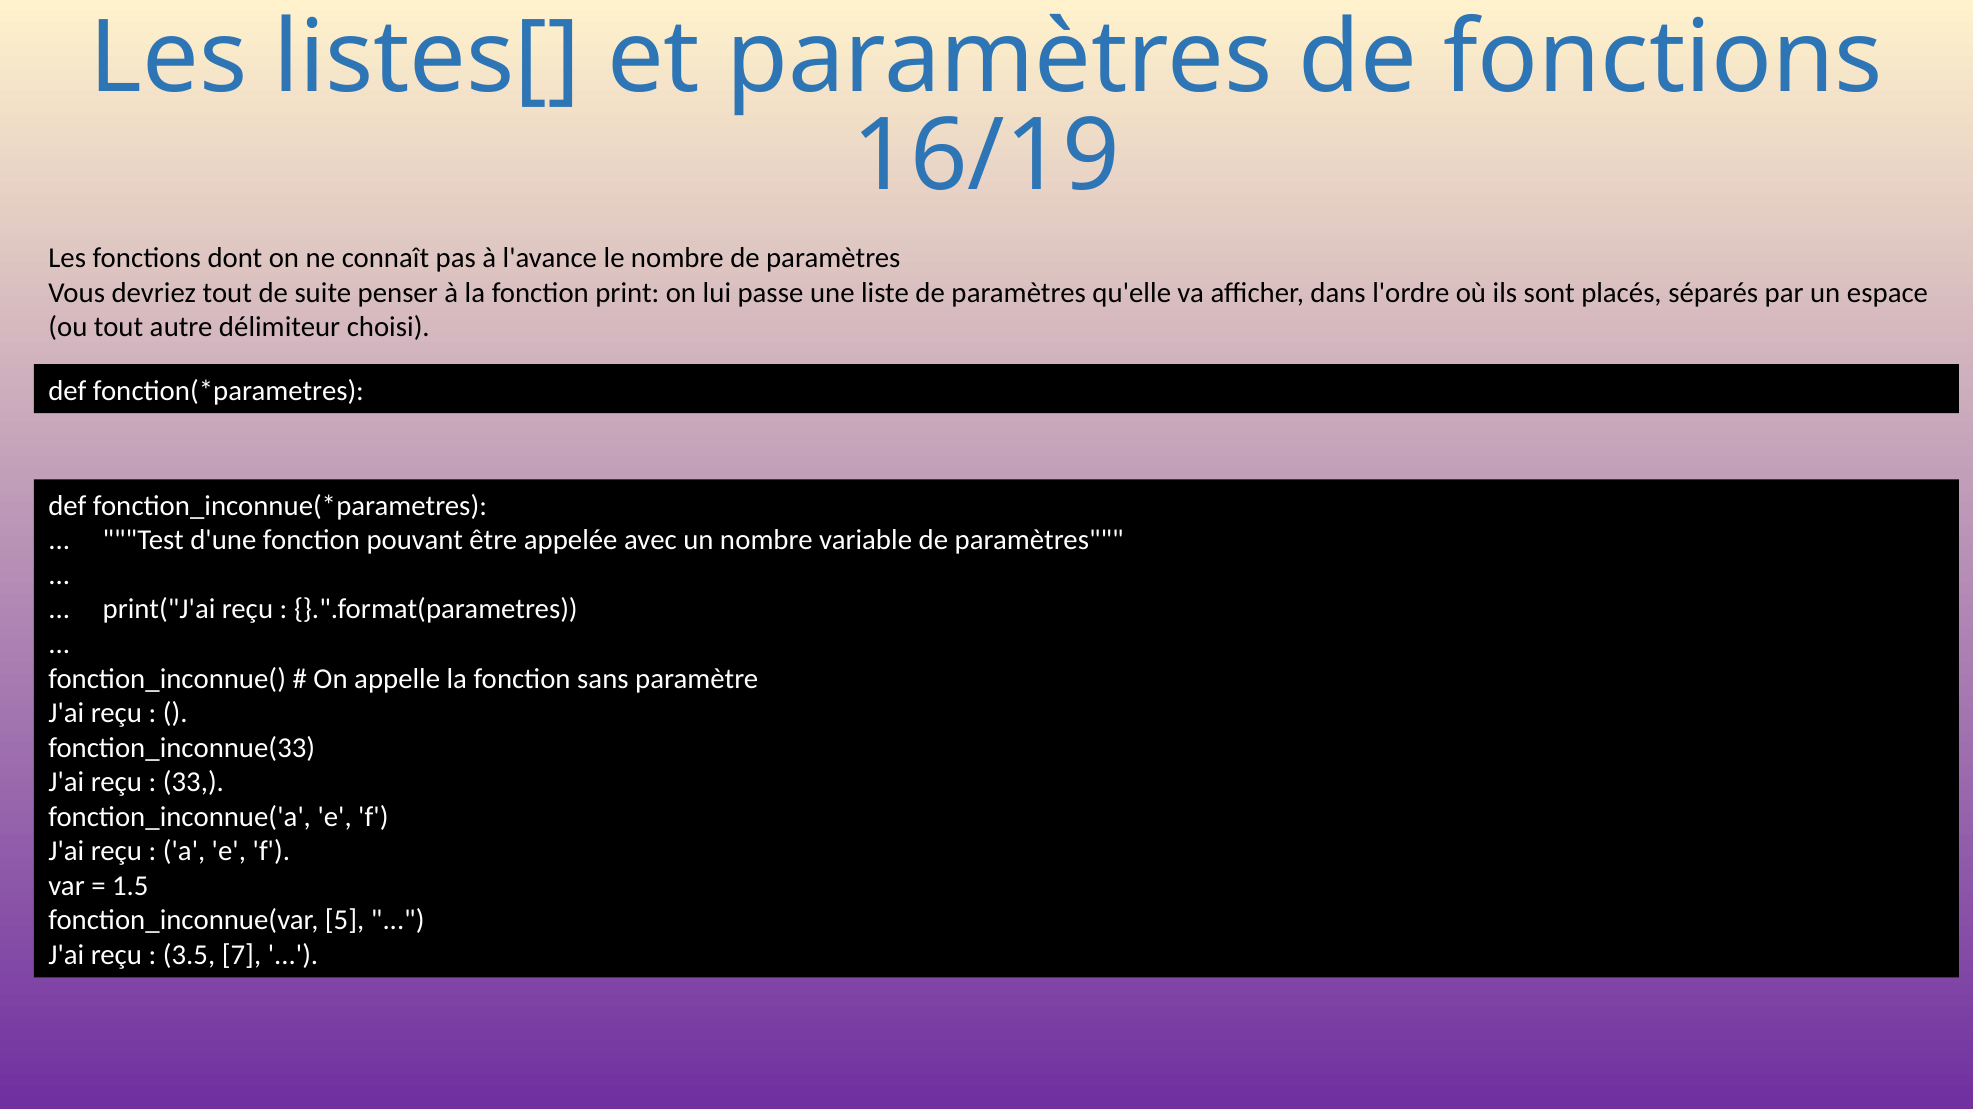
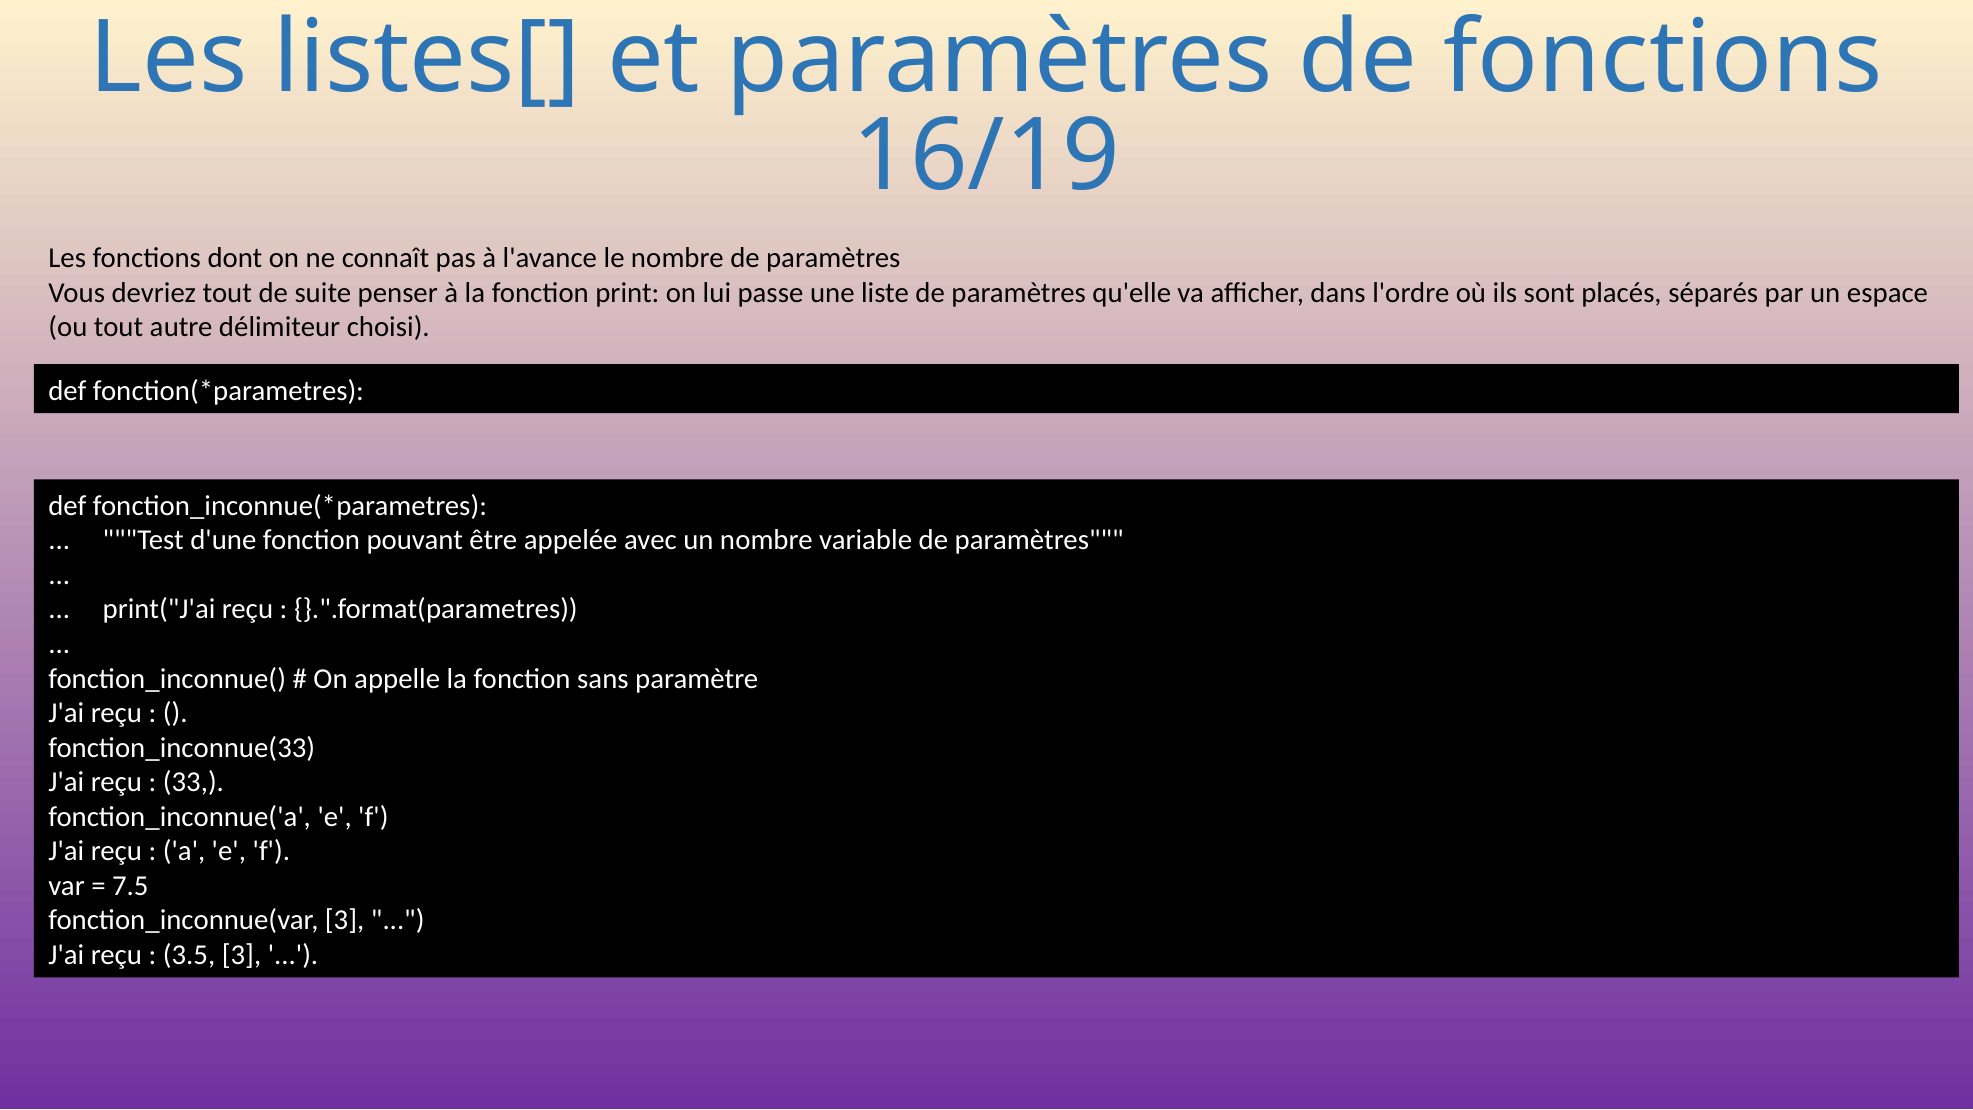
1.5: 1.5 -> 7.5 (130, 886)
fonction_inconnue(var 5: 5 -> 3 (345, 920)
3.5 7: 7 -> 3 (242, 955)
